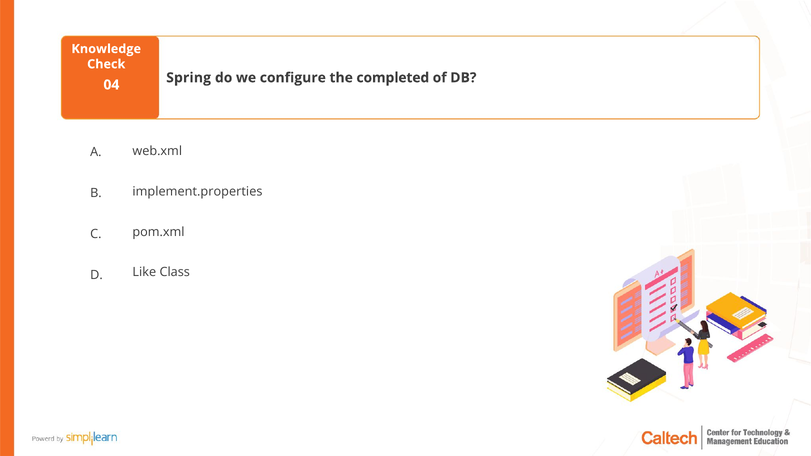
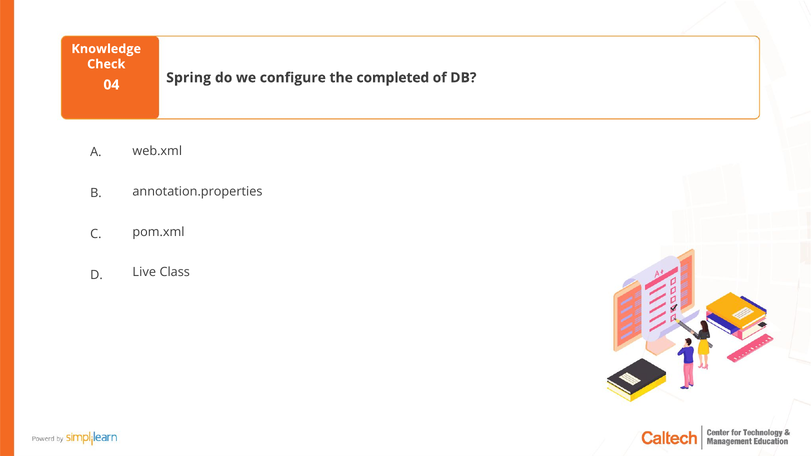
implement.properties: implement.properties -> annotation.properties (197, 192)
Like: Like -> Live (144, 272)
